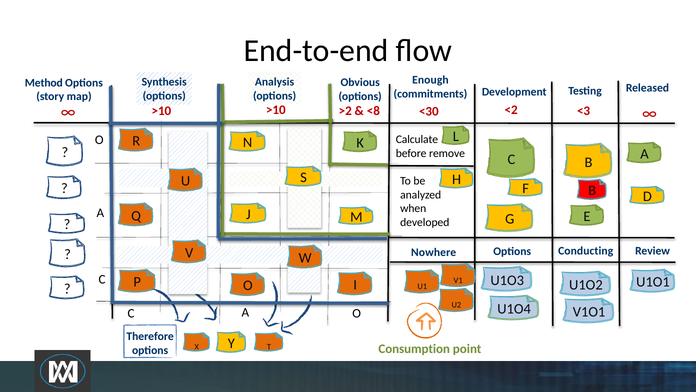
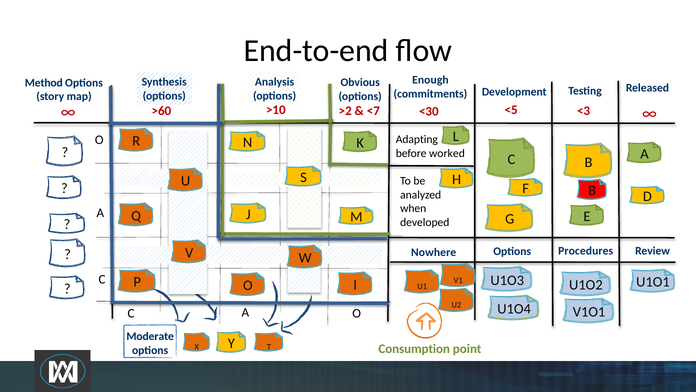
>10: >10 -> >60 (161, 111)
<8: <8 -> <7 (373, 111)
<2: <2 -> <5 (511, 110)
Calculate: Calculate -> Adapting (417, 139)
remove: remove -> worked (447, 153)
Conducting: Conducting -> Procedures (586, 250)
Therefore: Therefore -> Moderate (150, 336)
